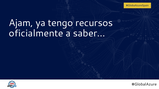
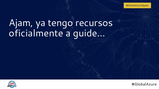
saber…: saber… -> guide… (89, 33)
